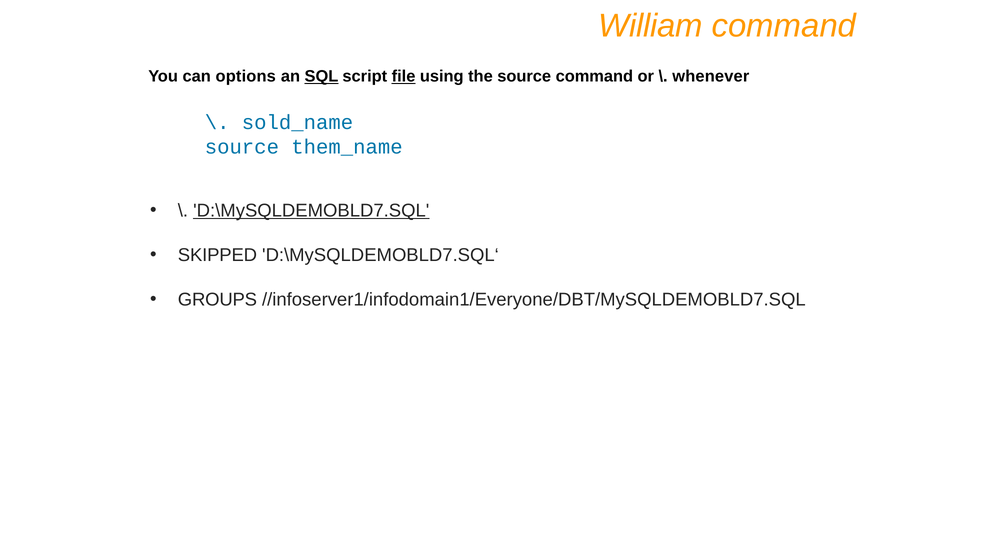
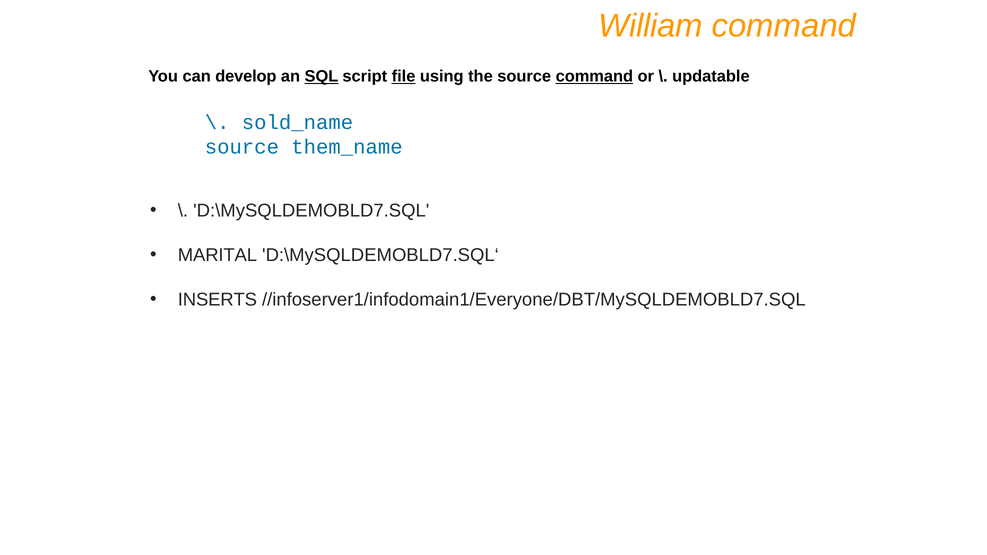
options: options -> develop (246, 76)
command underline: none -> present (594, 76)
whenever: whenever -> updatable (711, 76)
D:\MySQLDEMOBLD7.SQL underline: present -> none (311, 211)
SKIPPED: SKIPPED -> MARITAL (217, 255)
GROUPS: GROUPS -> INSERTS (217, 300)
